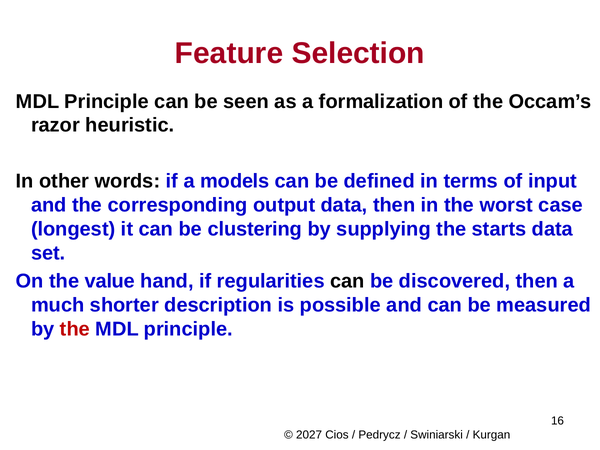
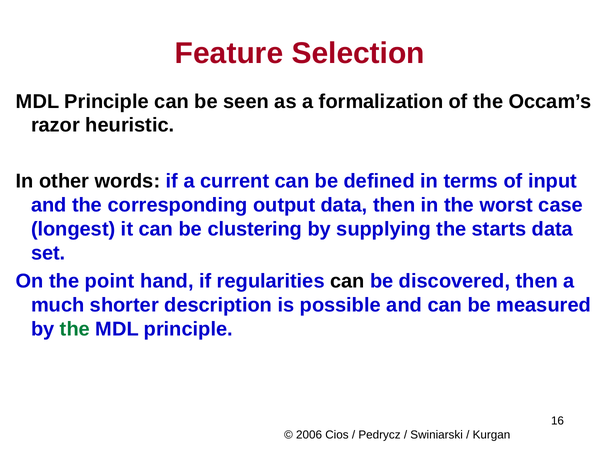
models: models -> current (235, 181)
value: value -> point (110, 281)
the colour: red -> green (75, 329)
2027: 2027 -> 2006 (309, 435)
